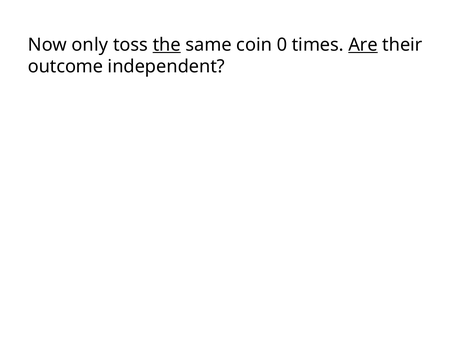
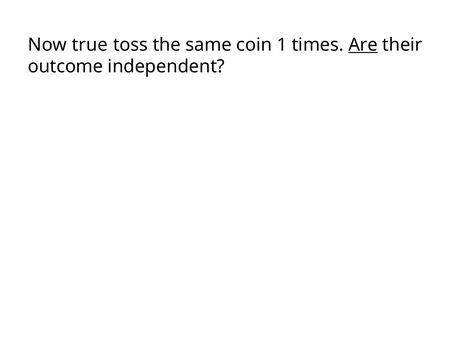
only: only -> true (90, 45)
the underline: present -> none (167, 45)
0: 0 -> 1 (282, 45)
